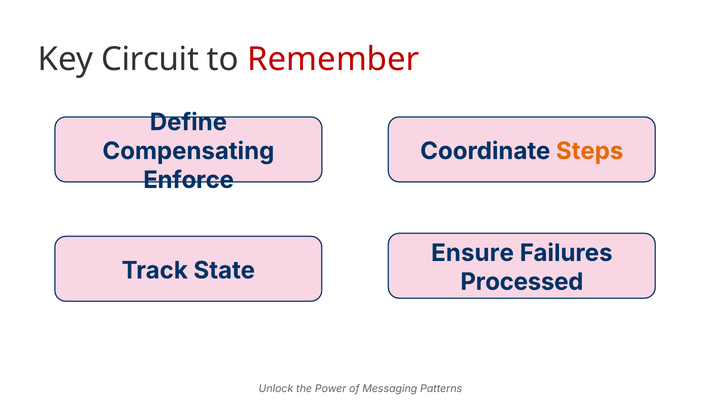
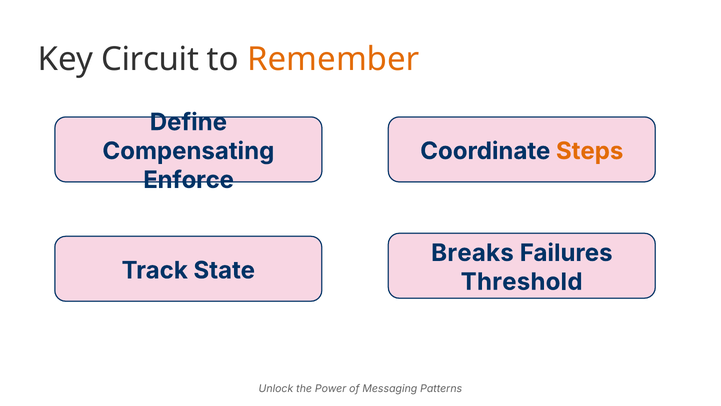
Remember colour: red -> orange (333, 59)
Ensure: Ensure -> Breaks (472, 253)
Processed: Processed -> Threshold (522, 282)
